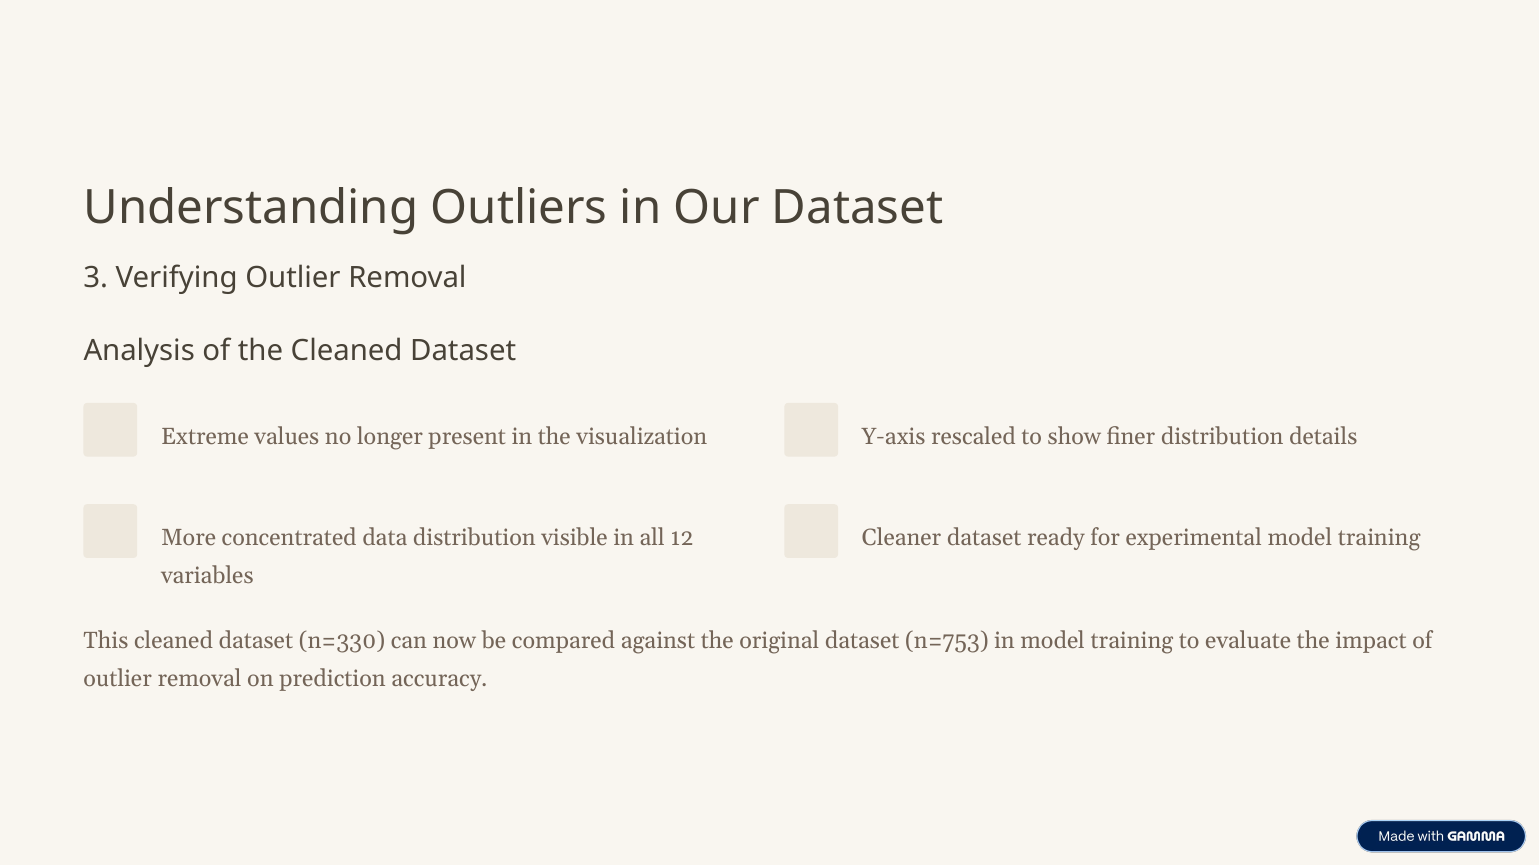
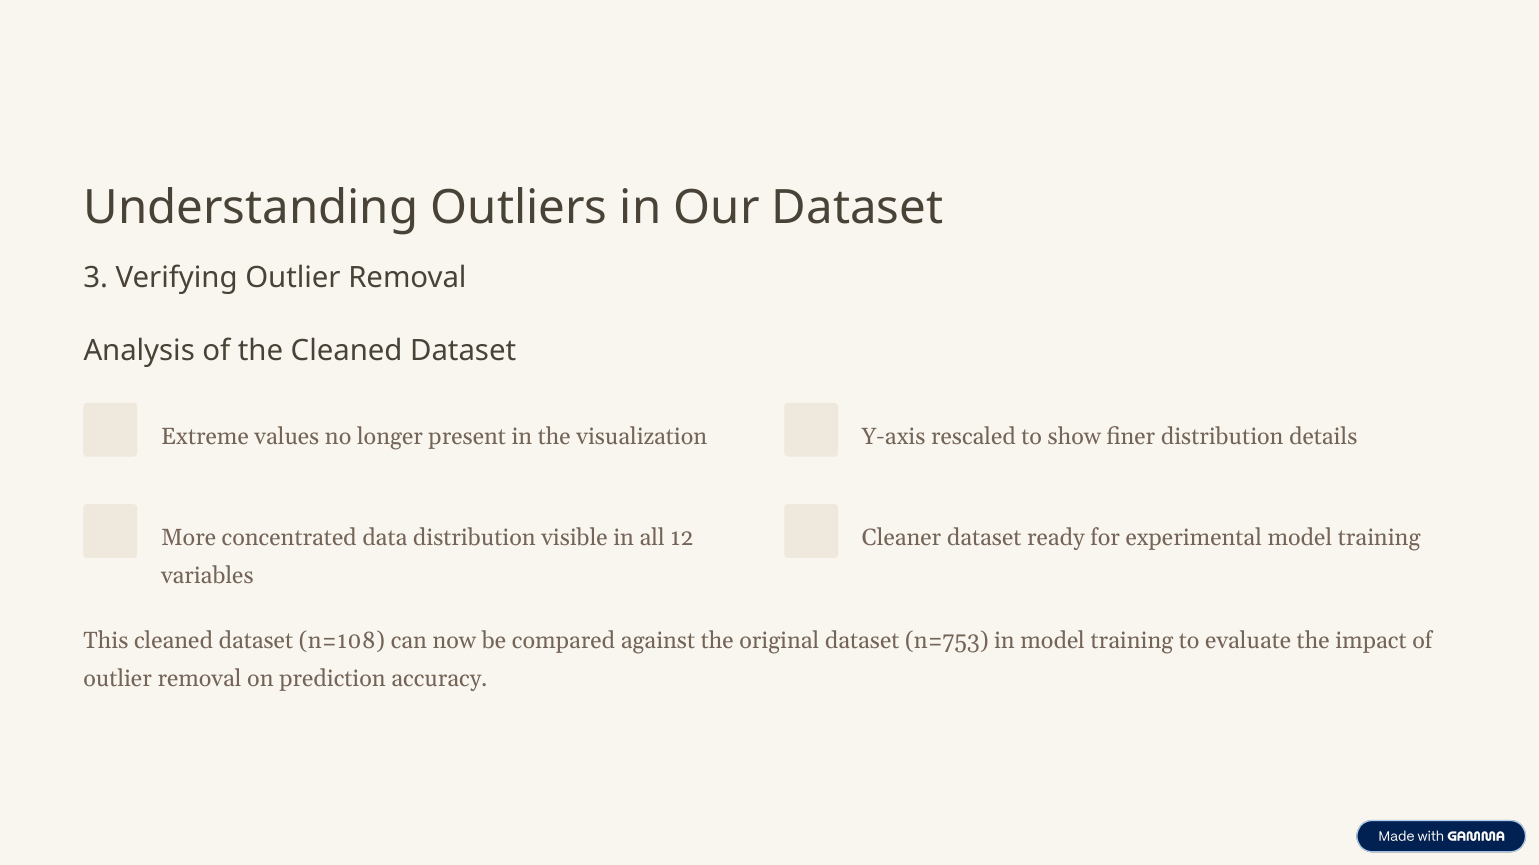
n=330: n=330 -> n=108 (342, 641)
